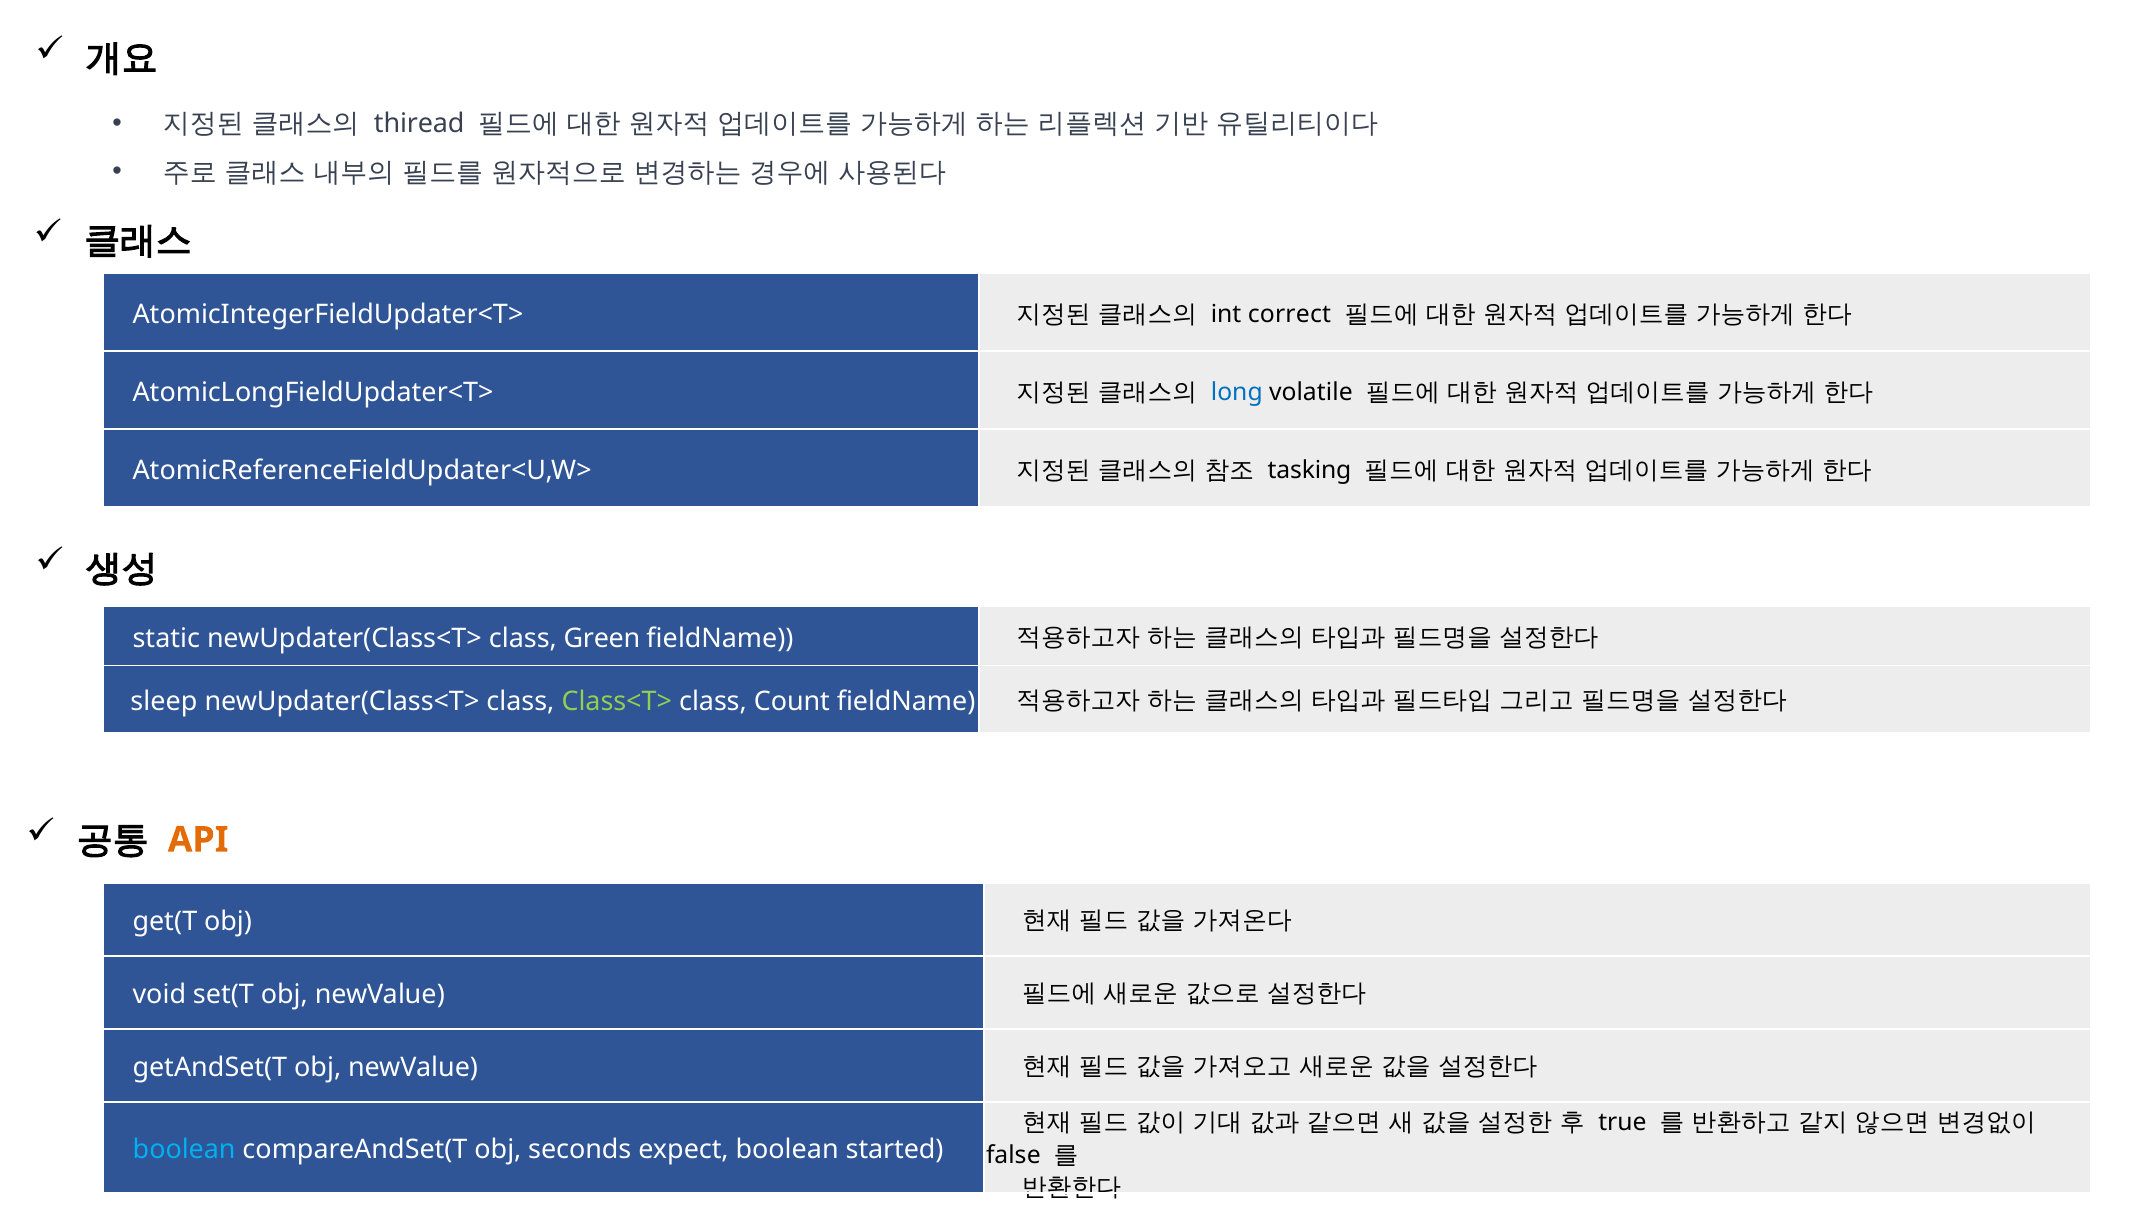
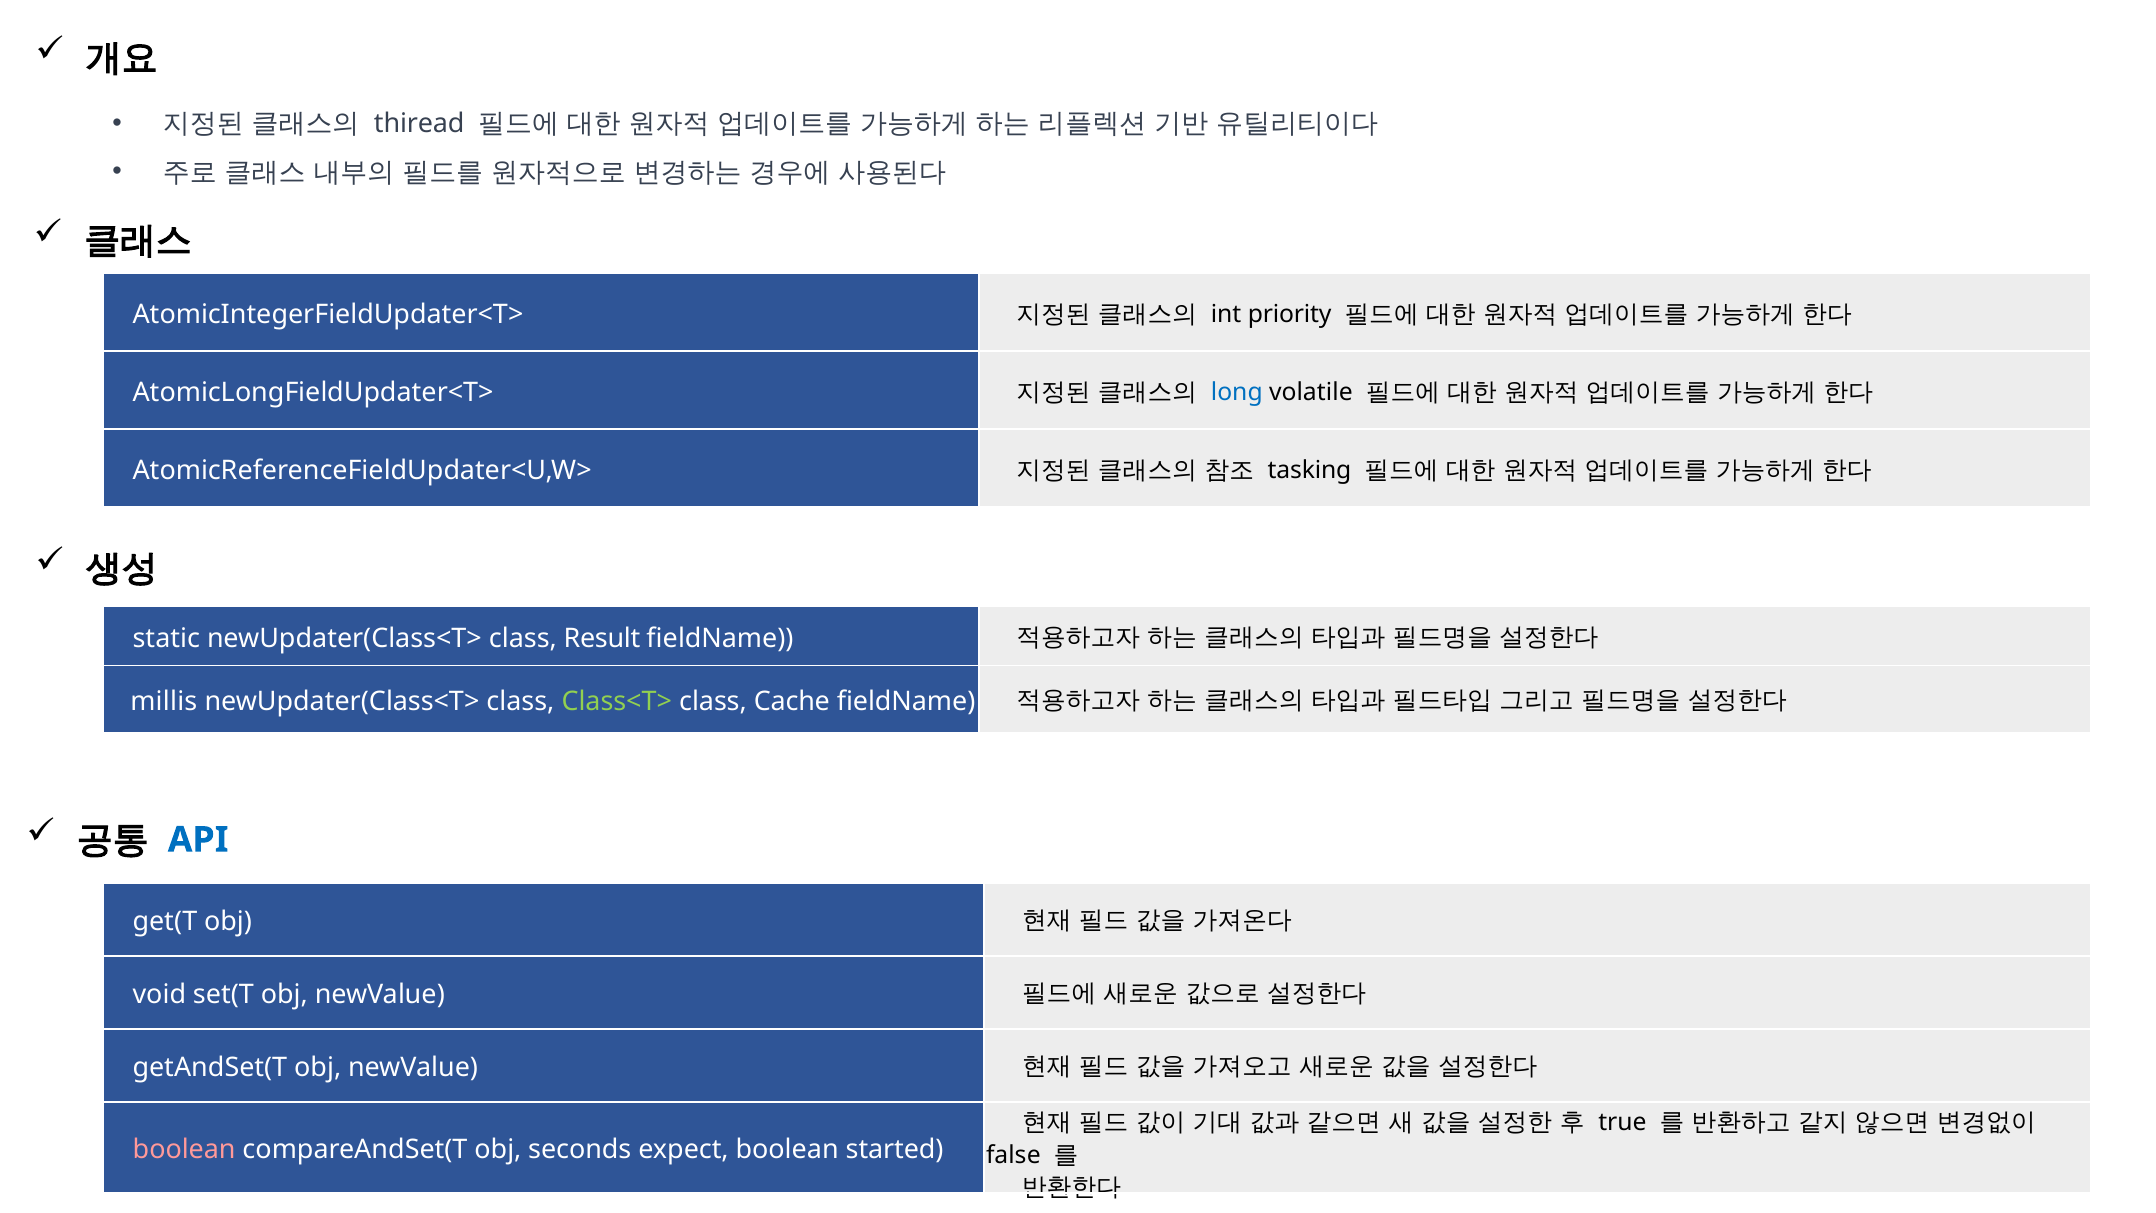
correct: correct -> priority (1290, 314)
Green: Green -> Result (602, 638)
sleep: sleep -> millis (164, 702)
Count: Count -> Cache (792, 702)
API colour: orange -> blue (198, 840)
boolean colour: light blue -> pink (184, 1150)
